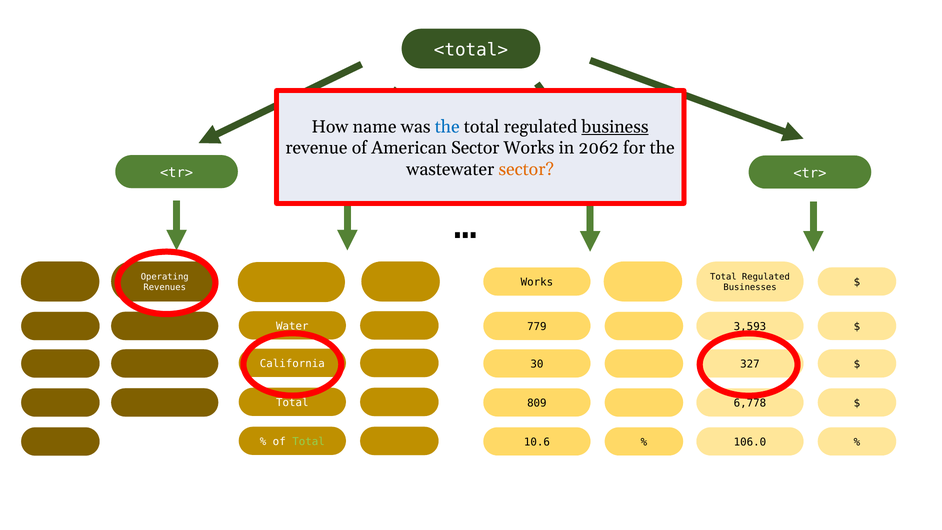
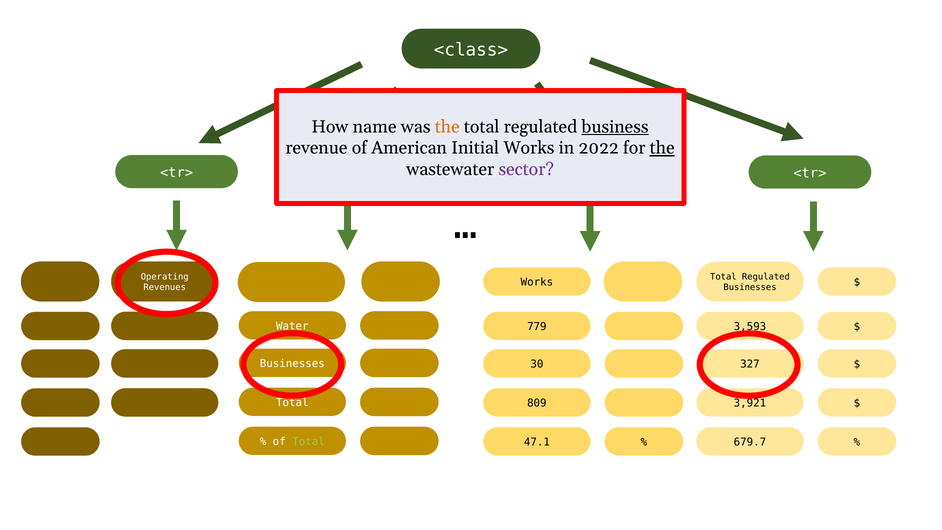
<total>: <total> -> <class> (471, 50)
the colour: blue -> orange (447, 127)
American Sector: Sector -> Initial (475, 148)
2062: 2062 -> 2022 (599, 148)
the underline: none -> present (662, 148)
sector colour: orange -> purple (526, 169)
California: California -> Businesses (292, 363)
6,778: 6,778 -> 3,921 (750, 403)
10.6: 10.6 -> 47.1 (537, 442)
106.0: 106.0 -> 679.7 (750, 442)
